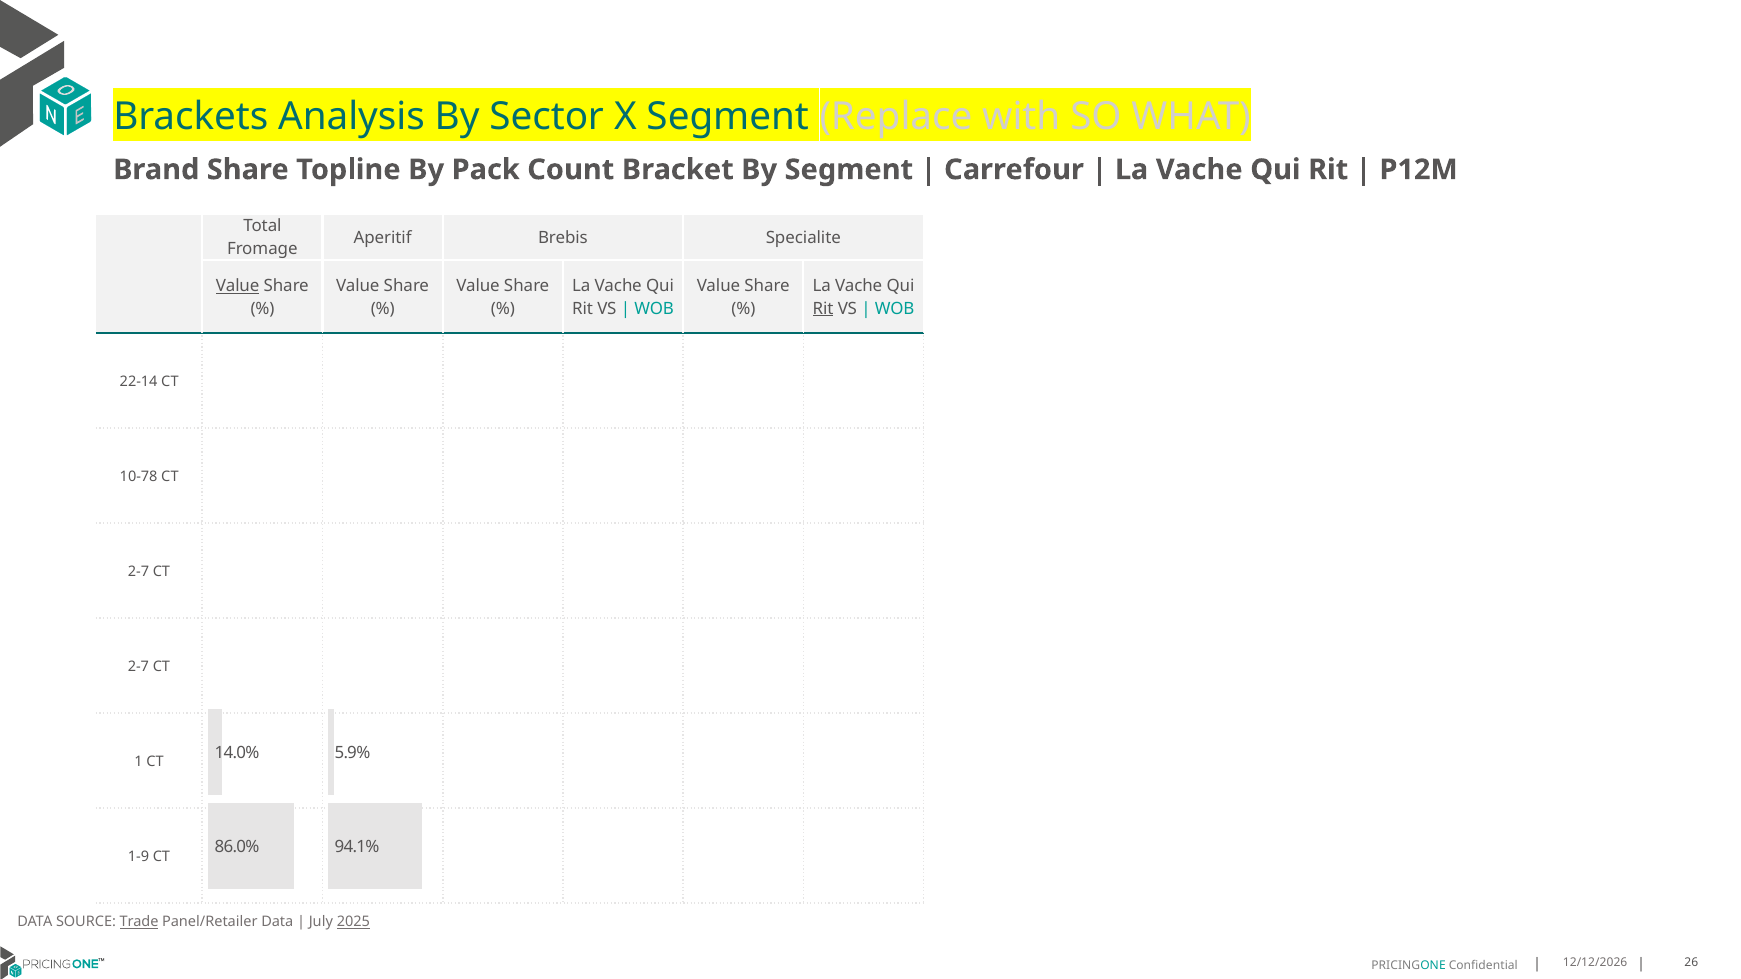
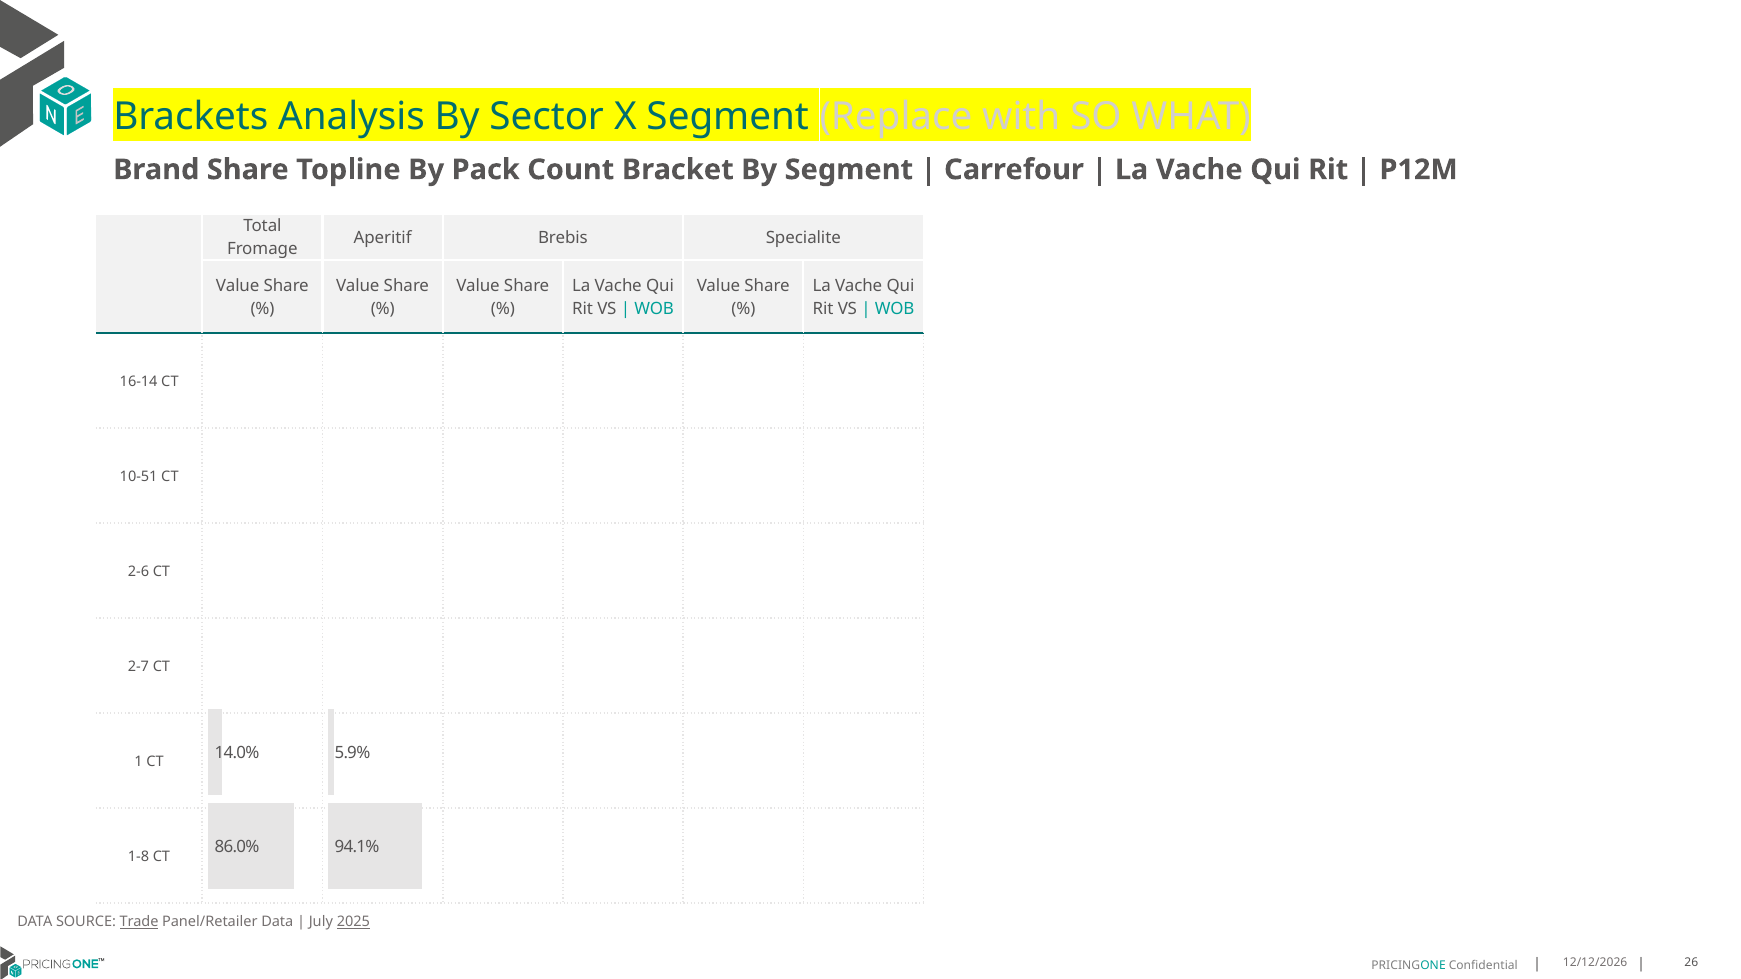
Value underline: present -> none (238, 286)
Rit underline: present -> none (823, 309)
22-14: 22-14 -> 16-14 (139, 382)
10-78: 10-78 -> 10-51 (139, 477)
2-7: 2-7 -> 2-6 (139, 572)
1-9: 1-9 -> 1-8 (139, 857)
